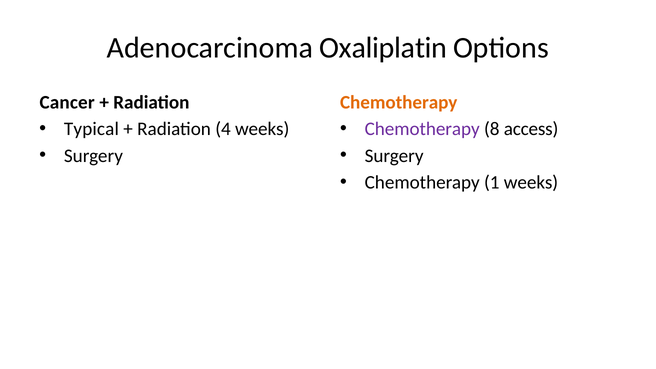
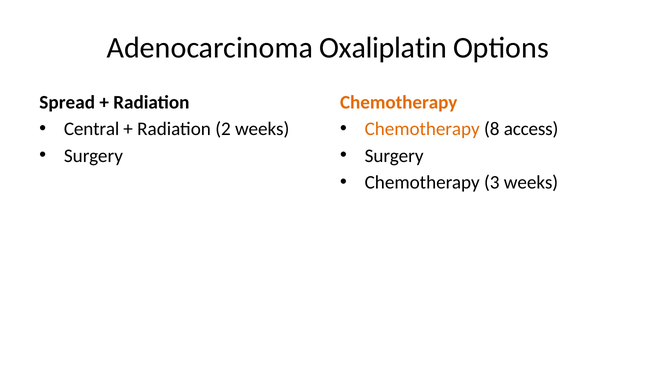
Cancer: Cancer -> Spread (67, 102)
Typical: Typical -> Central (92, 129)
4: 4 -> 2 (223, 129)
Chemotherapy colour: purple -> orange (422, 129)
1: 1 -> 3 (492, 183)
